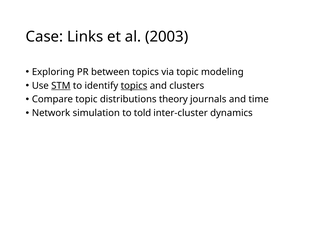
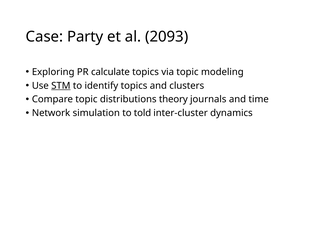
Links: Links -> Party (85, 37)
2003: 2003 -> 2093 (167, 37)
between: between -> calculate (110, 72)
topics underline: present -> none (134, 86)
